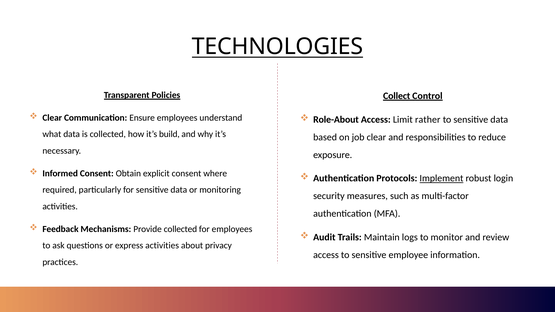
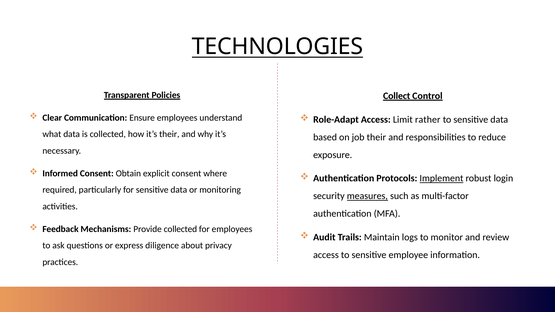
Role-About: Role-About -> Role-Adapt (336, 120)
it’s build: build -> their (169, 134)
job clear: clear -> their (376, 137)
measures underline: none -> present (367, 196)
express activities: activities -> diligence (162, 246)
